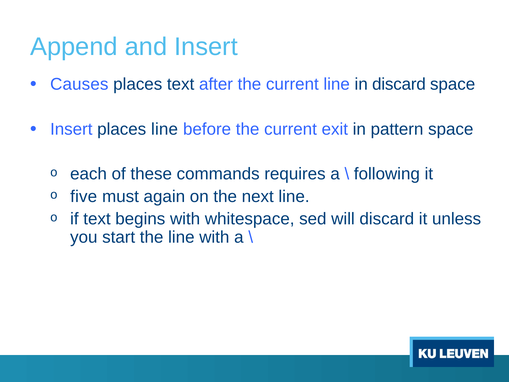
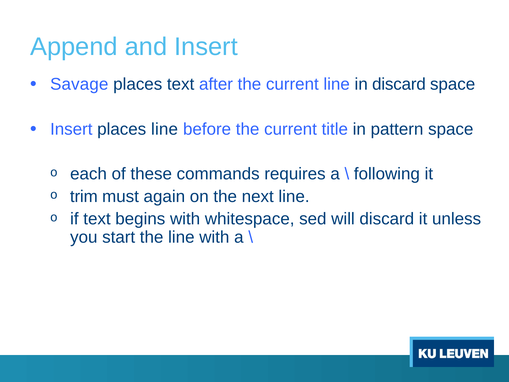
Causes: Causes -> Savage (79, 84)
exit: exit -> title (335, 129)
five: five -> trim (84, 196)
